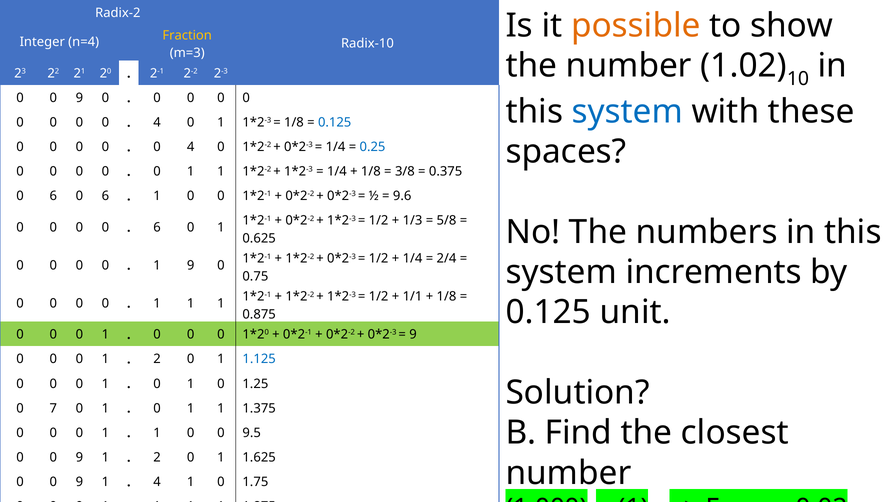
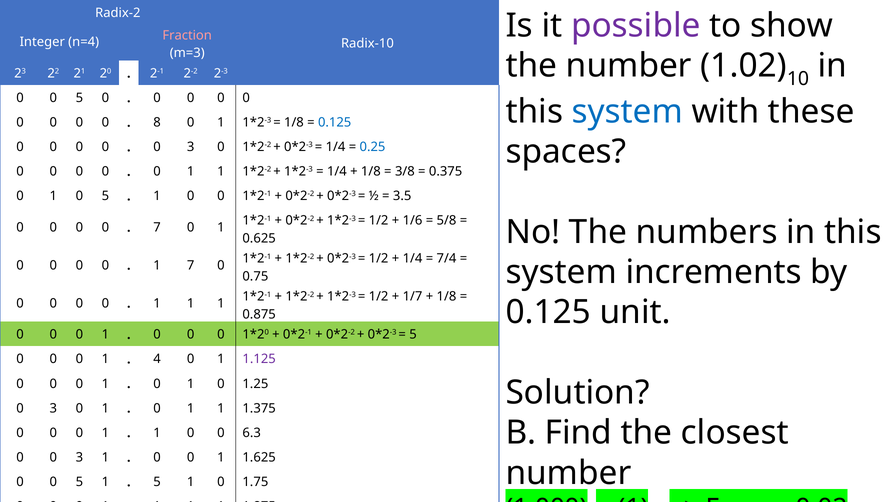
possible colour: orange -> purple (636, 26)
Fraction colour: yellow -> pink (187, 35)
9: 9 -> 5 (79, 98)
4: 4 -> 8 (157, 122)
4: 4 -> 3 (191, 147)
6: 6 -> 1 (53, 196)
6: 6 -> 5 (105, 196)
9.6: 9.6 -> 3.5 (402, 196)
1/3: 1/3 -> 1/6 (413, 221)
6: 6 -> 7 (157, 227)
2/4: 2/4 -> 7/4 (447, 259)
1 9: 9 -> 7 (191, 265)
1/1: 1/1 -> 1/7 (413, 296)
9: 9 -> 5 (413, 334)
2: 2 -> 4 (157, 359)
1.125 colour: blue -> purple (259, 359)
7: 7 -> 3 (53, 408)
9.5: 9.5 -> 6.3 (252, 433)
9: 9 -> 3 (79, 457)
2: 2 -> 0 (157, 457)
9: 9 -> 5 (79, 482)
4: 4 -> 5 (157, 482)
